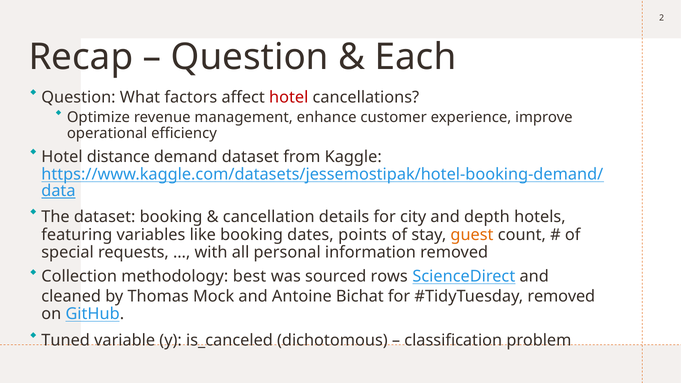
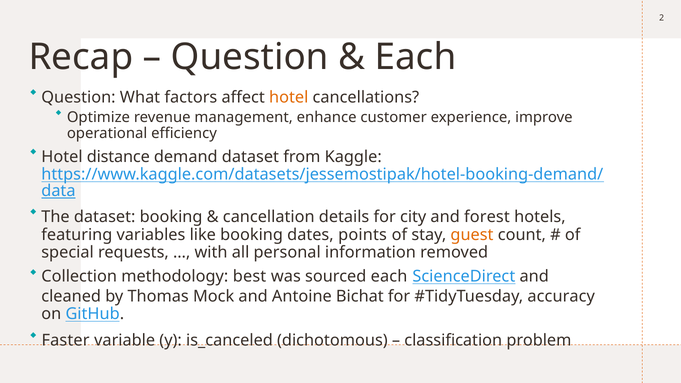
hotel colour: red -> orange (289, 97)
depth: depth -> forest (487, 217)
sourced rows: rows -> each (389, 276)
removed: removed -> accuracy (561, 296)
Tuned: Tuned -> Faster (66, 340)
